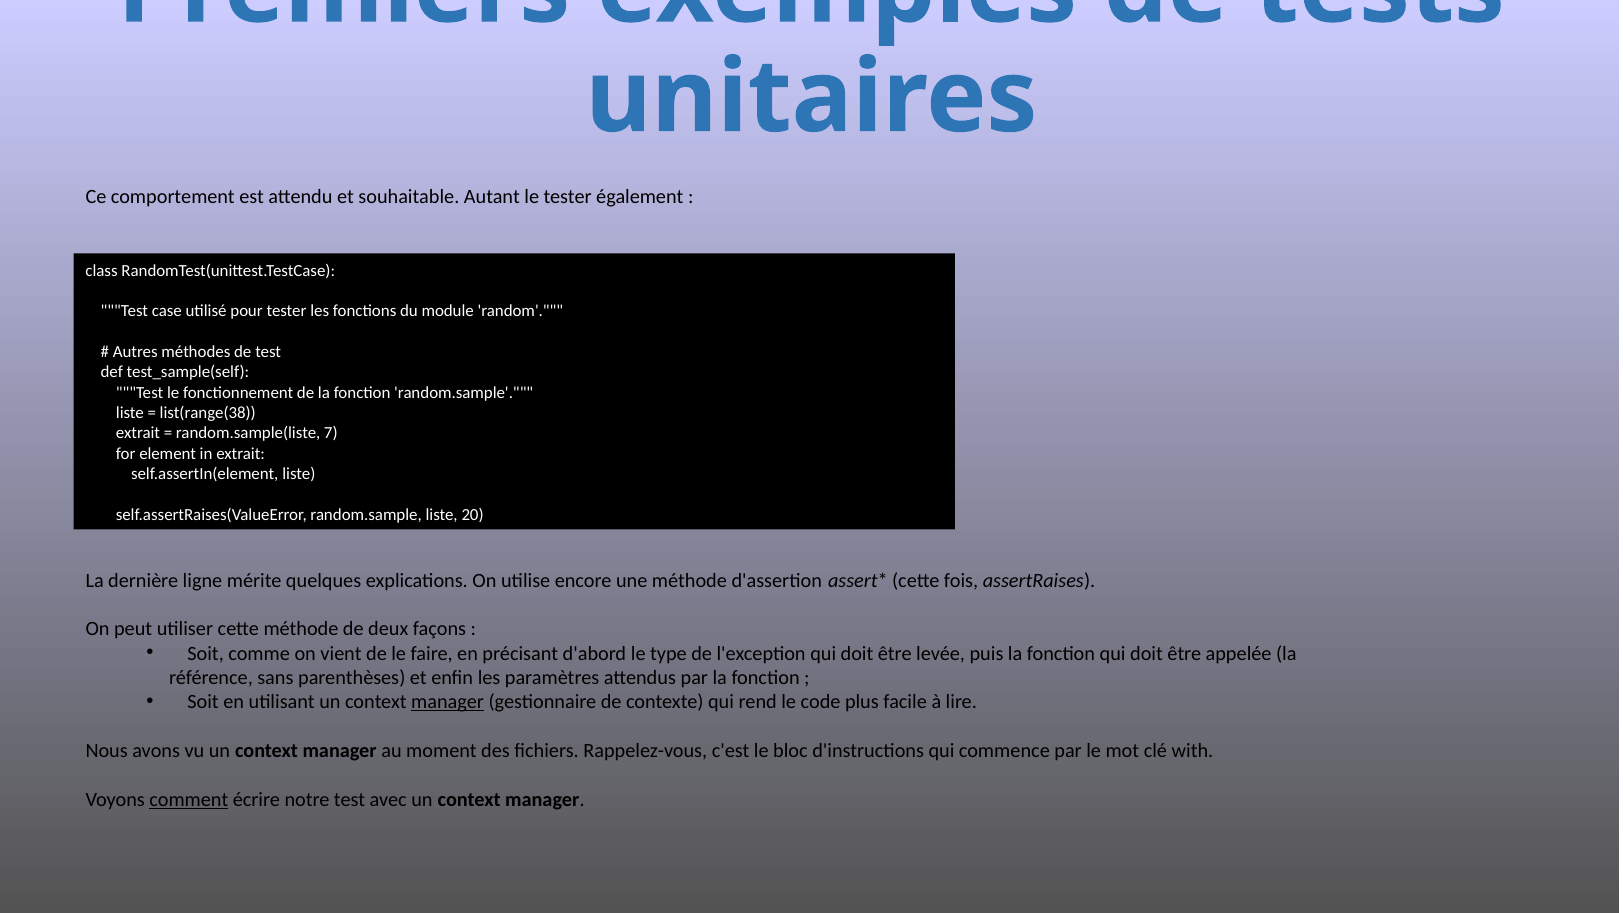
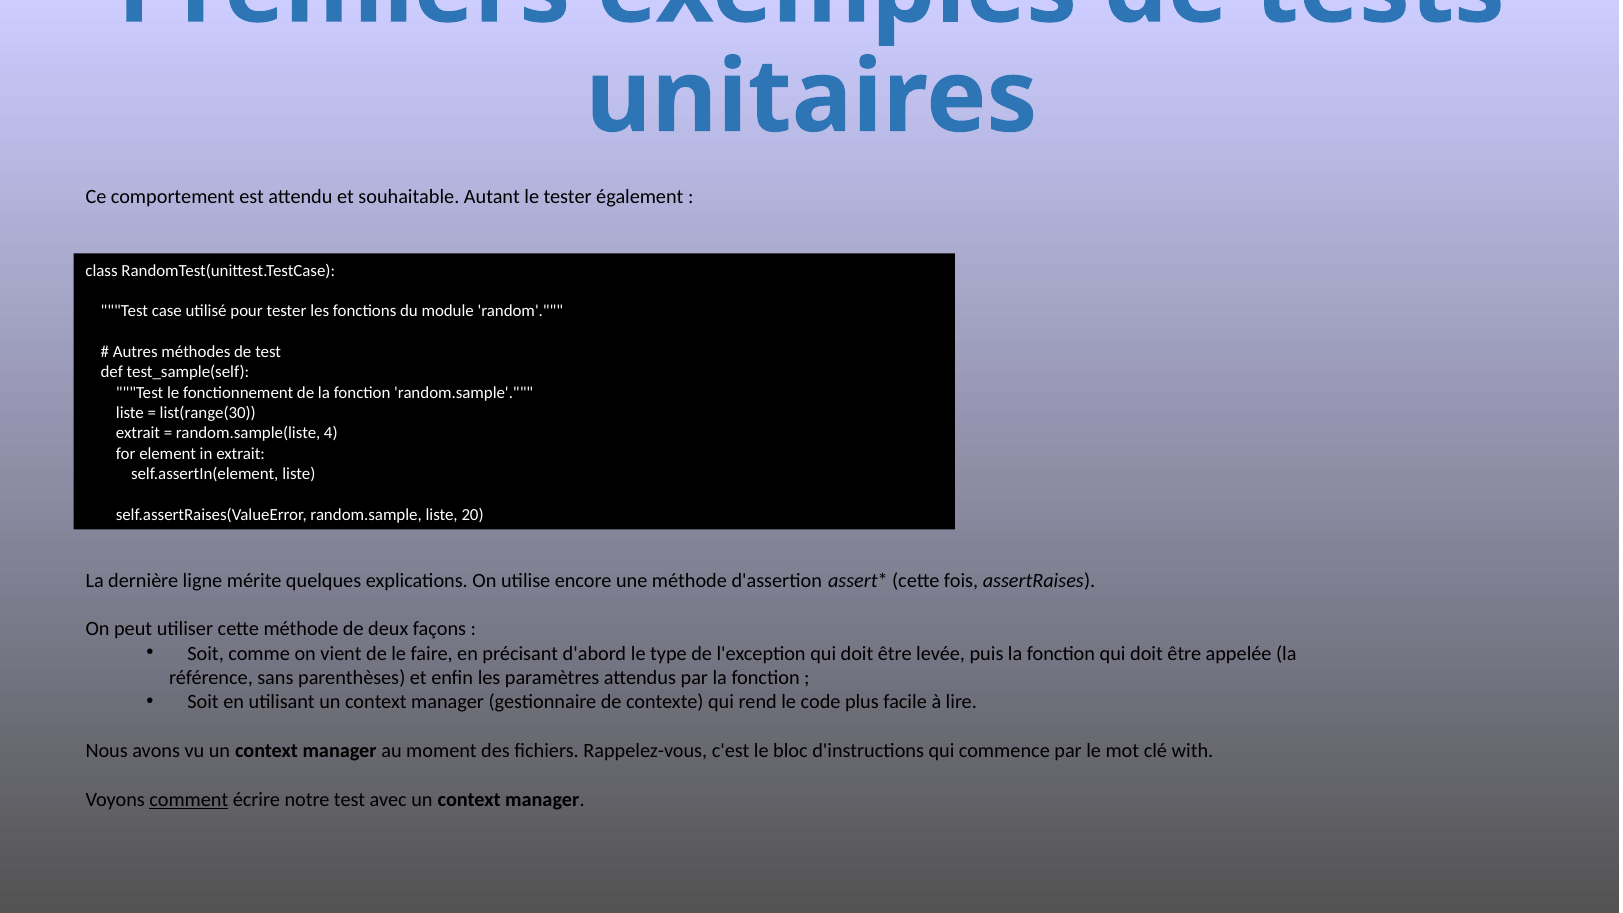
list(range(38: list(range(38 -> list(range(30 (208, 413)
7: 7 -> 4 (331, 433)
manager underline: present -> none (448, 702)
